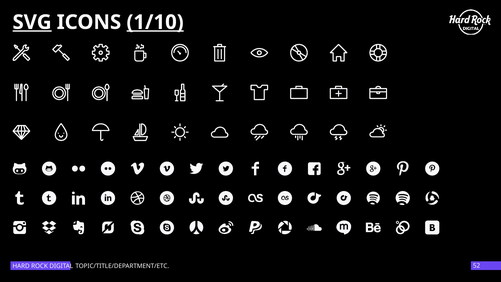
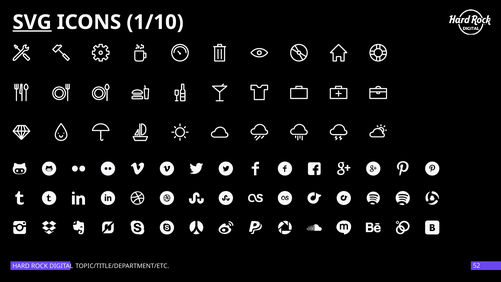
1/10 underline: present -> none (155, 22)
